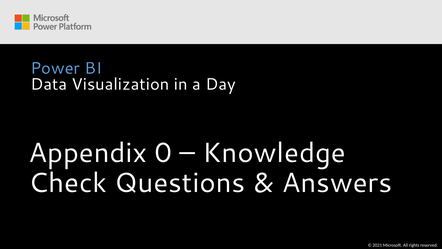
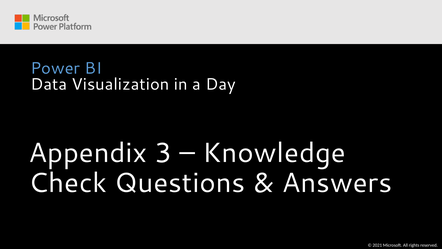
0: 0 -> 3 (163, 153)
